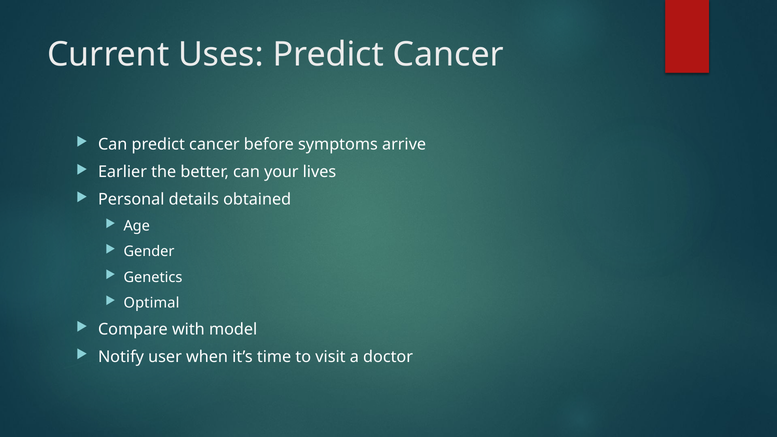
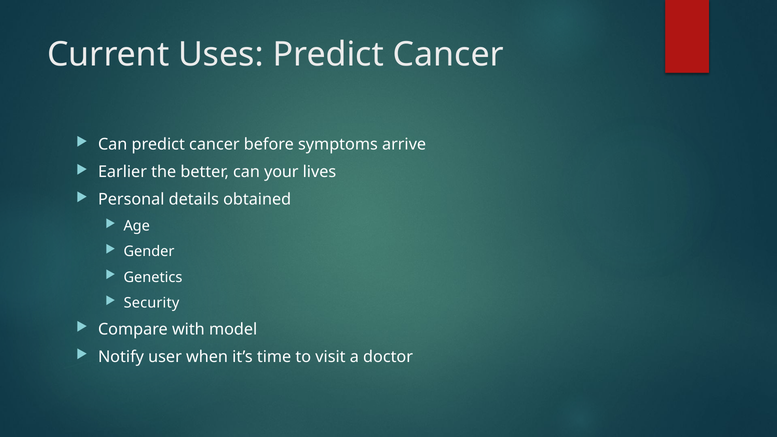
Optimal: Optimal -> Security (151, 303)
